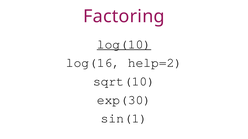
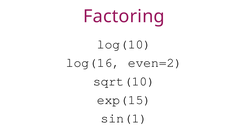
log(10 underline: present -> none (124, 44)
help=2: help=2 -> even=2 (155, 63)
exp(30: exp(30 -> exp(15 (124, 100)
